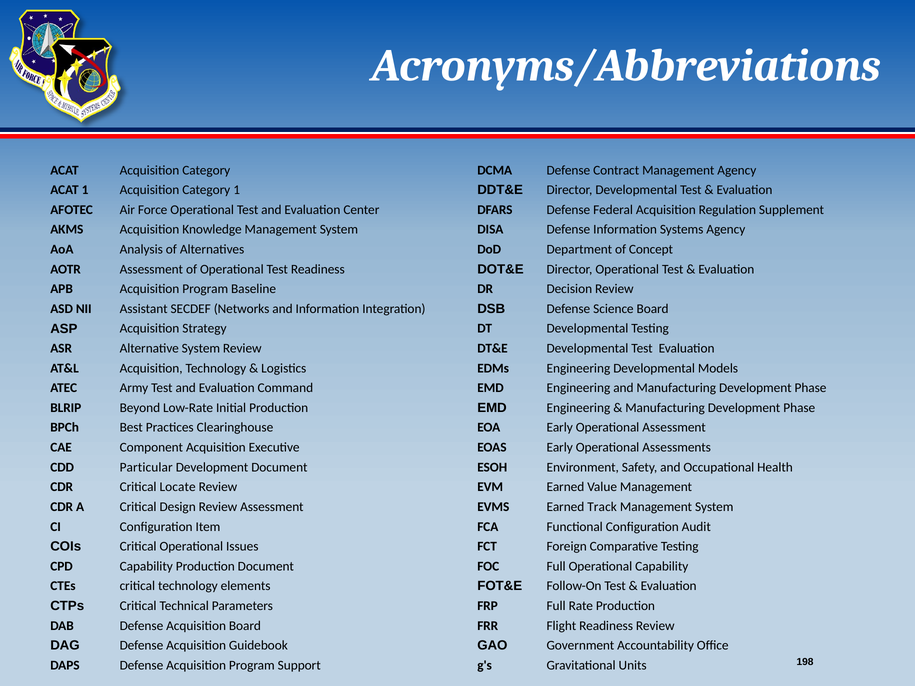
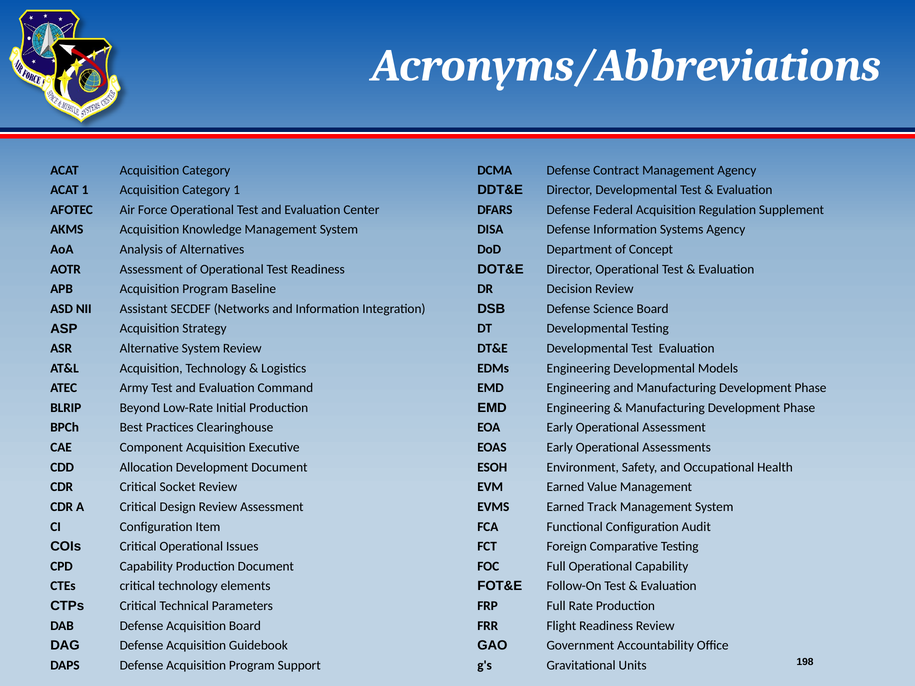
Particular: Particular -> Allocation (146, 467)
Locate: Locate -> Socket (178, 487)
